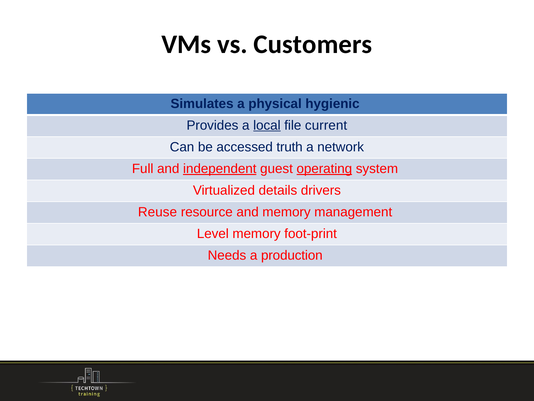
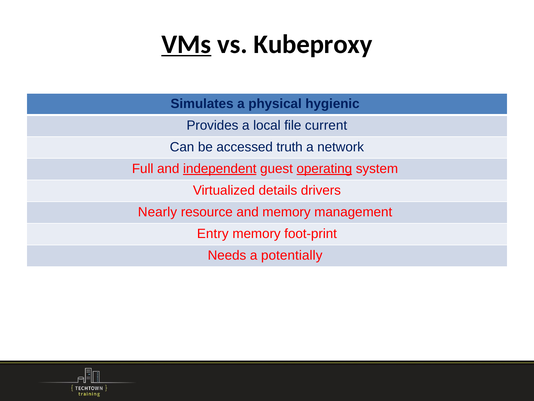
VMs underline: none -> present (186, 44)
Customers: Customers -> Kubeproxy (313, 44)
local underline: present -> none (267, 125)
Reuse: Reuse -> Nearly (157, 212)
Level: Level -> Entry (213, 233)
production: production -> potentially (292, 255)
